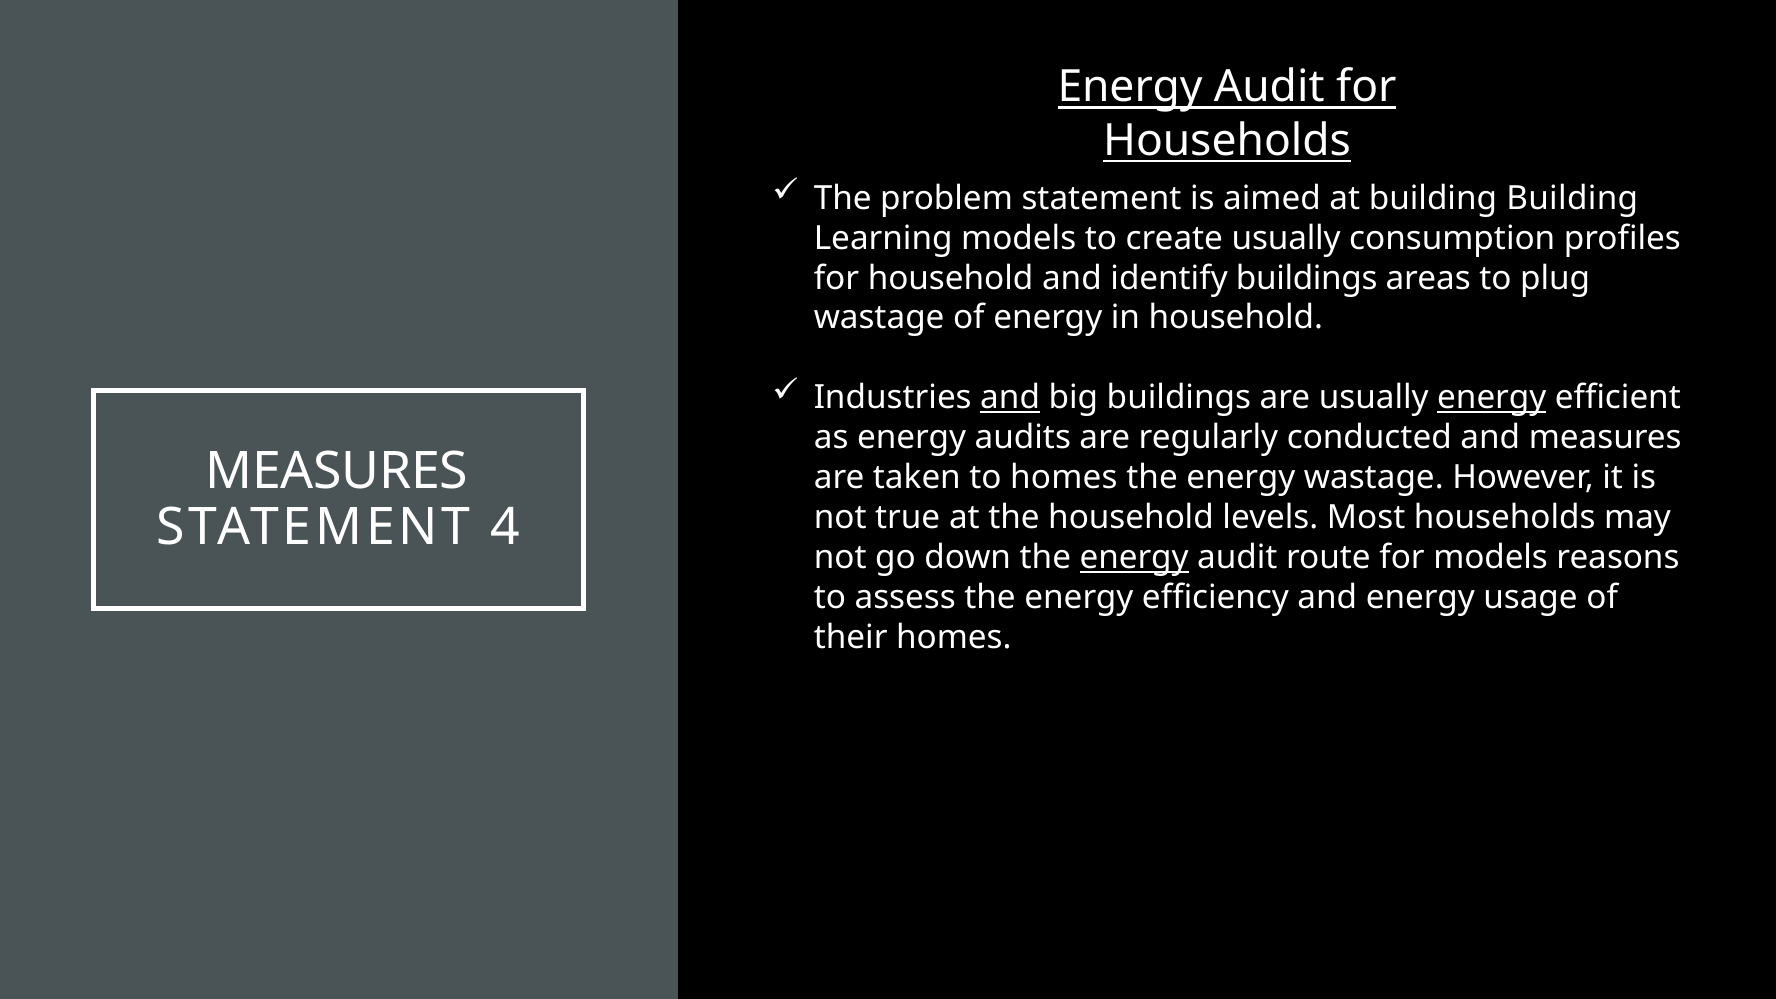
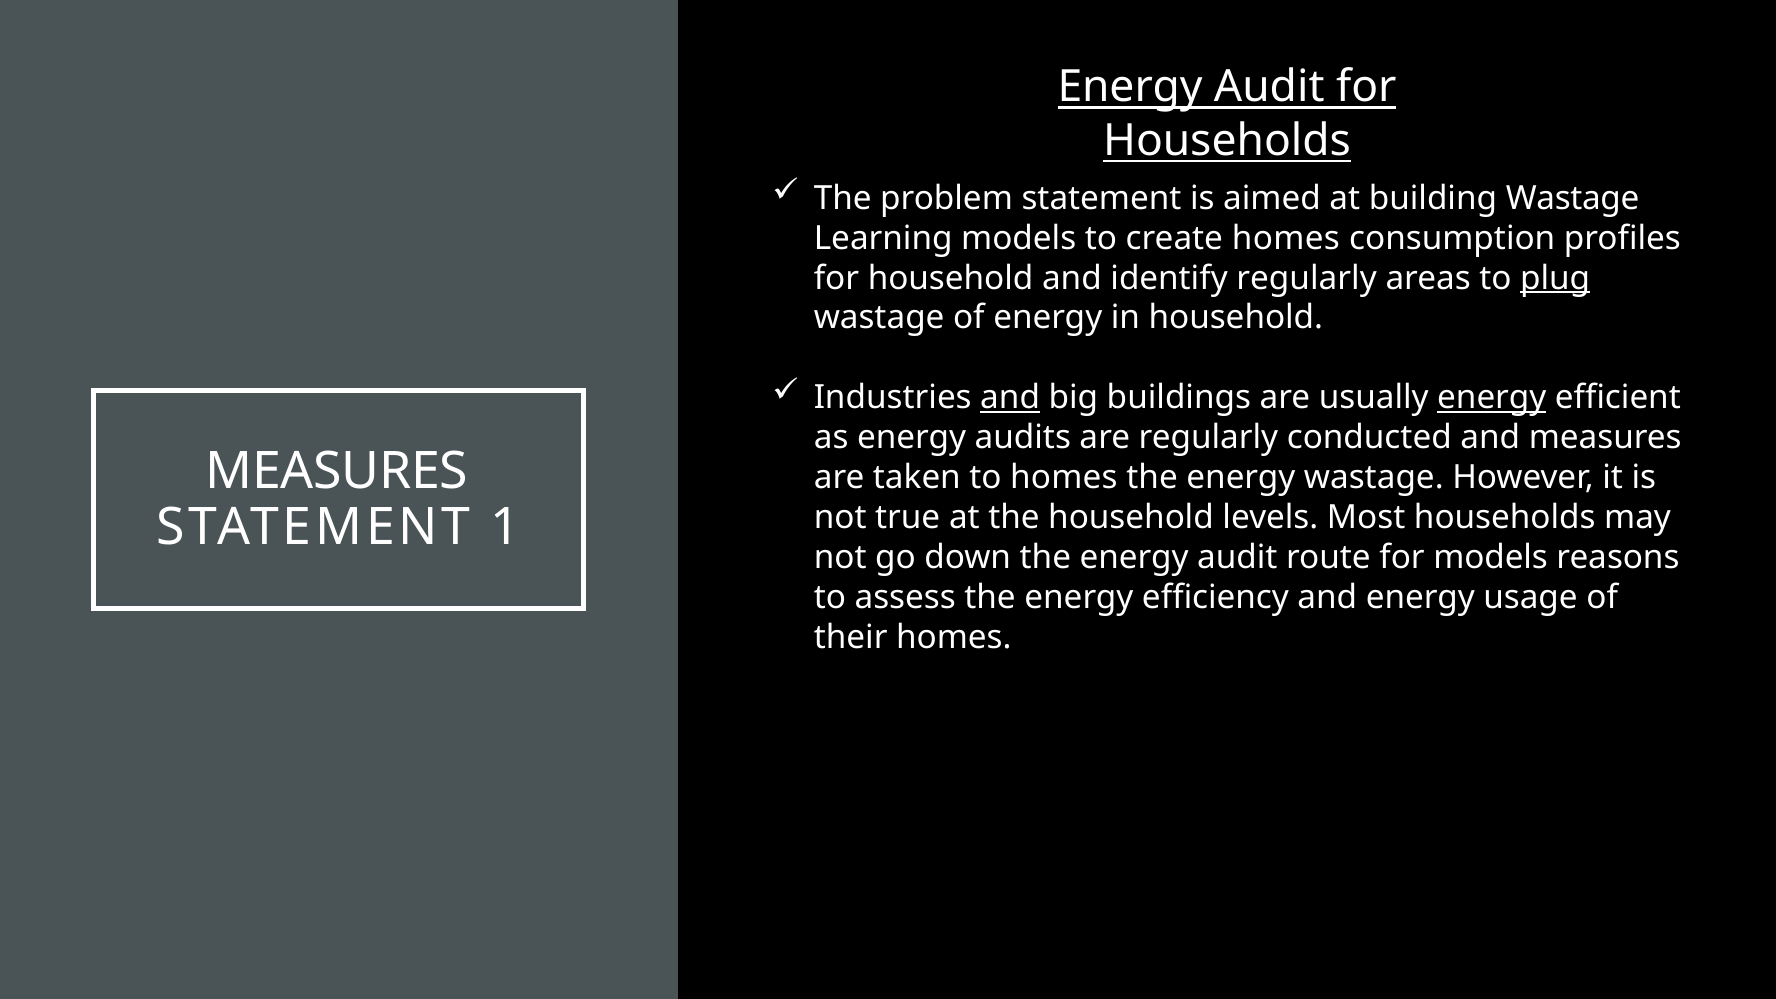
building Building: Building -> Wastage (1573, 198)
create usually: usually -> homes (1286, 238)
identify buildings: buildings -> regularly (1307, 278)
plug underline: none -> present (1555, 278)
4: 4 -> 1 (506, 527)
energy underline: present -> none (1134, 558)
